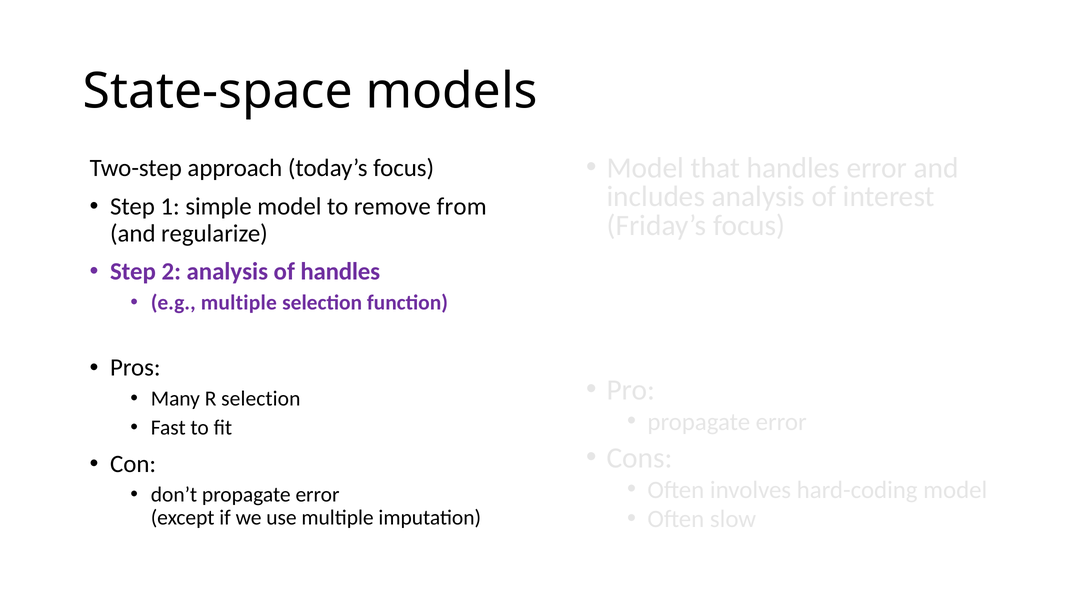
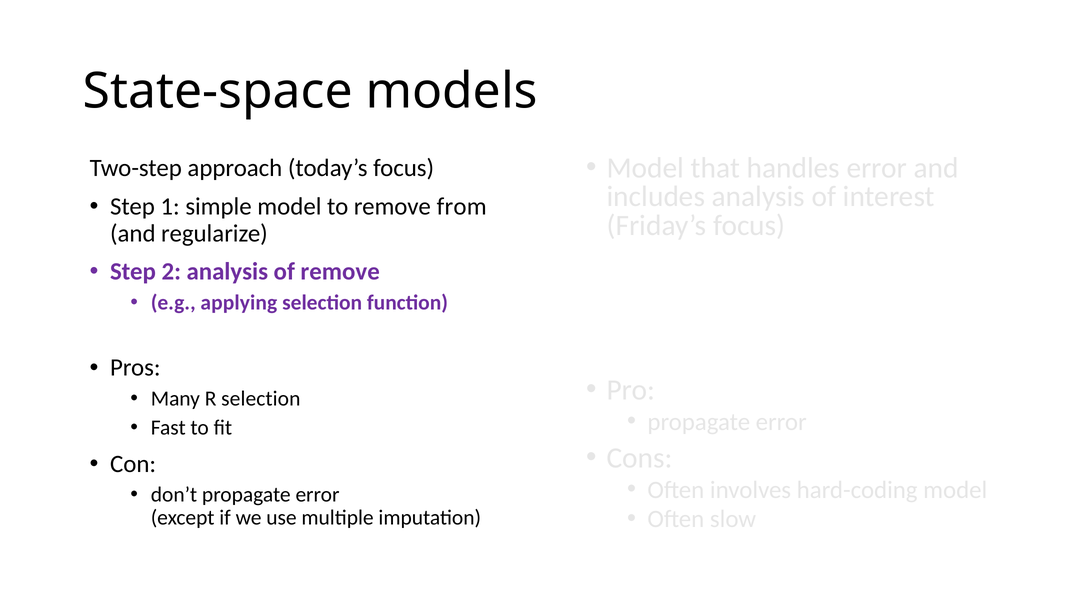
of handles: handles -> remove (340, 271)
e.g multiple: multiple -> applying (239, 302)
